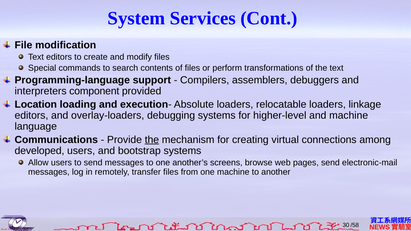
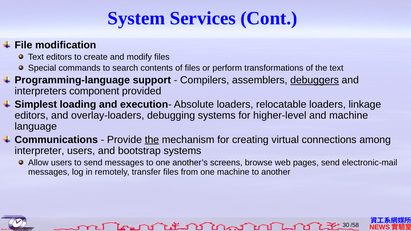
debuggers underline: none -> present (315, 80)
Location: Location -> Simplest (36, 104)
developed: developed -> interpreter (39, 151)
